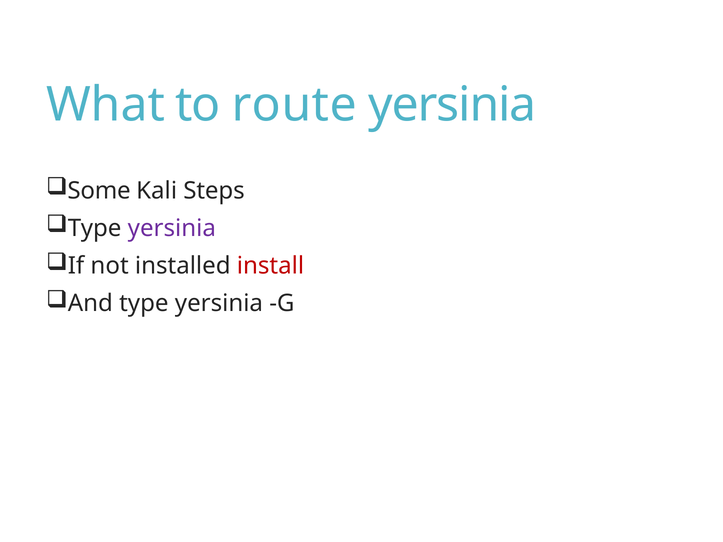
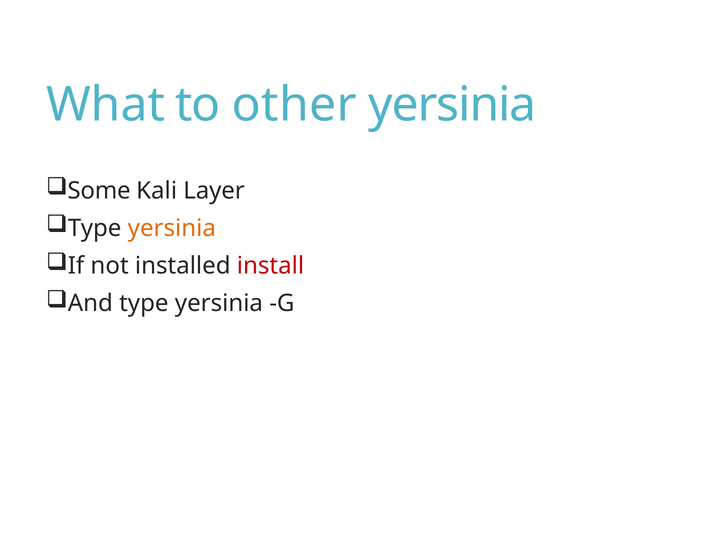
route: route -> other (294, 105)
Steps: Steps -> Layer (214, 191)
yersinia colour: purple -> orange (172, 228)
